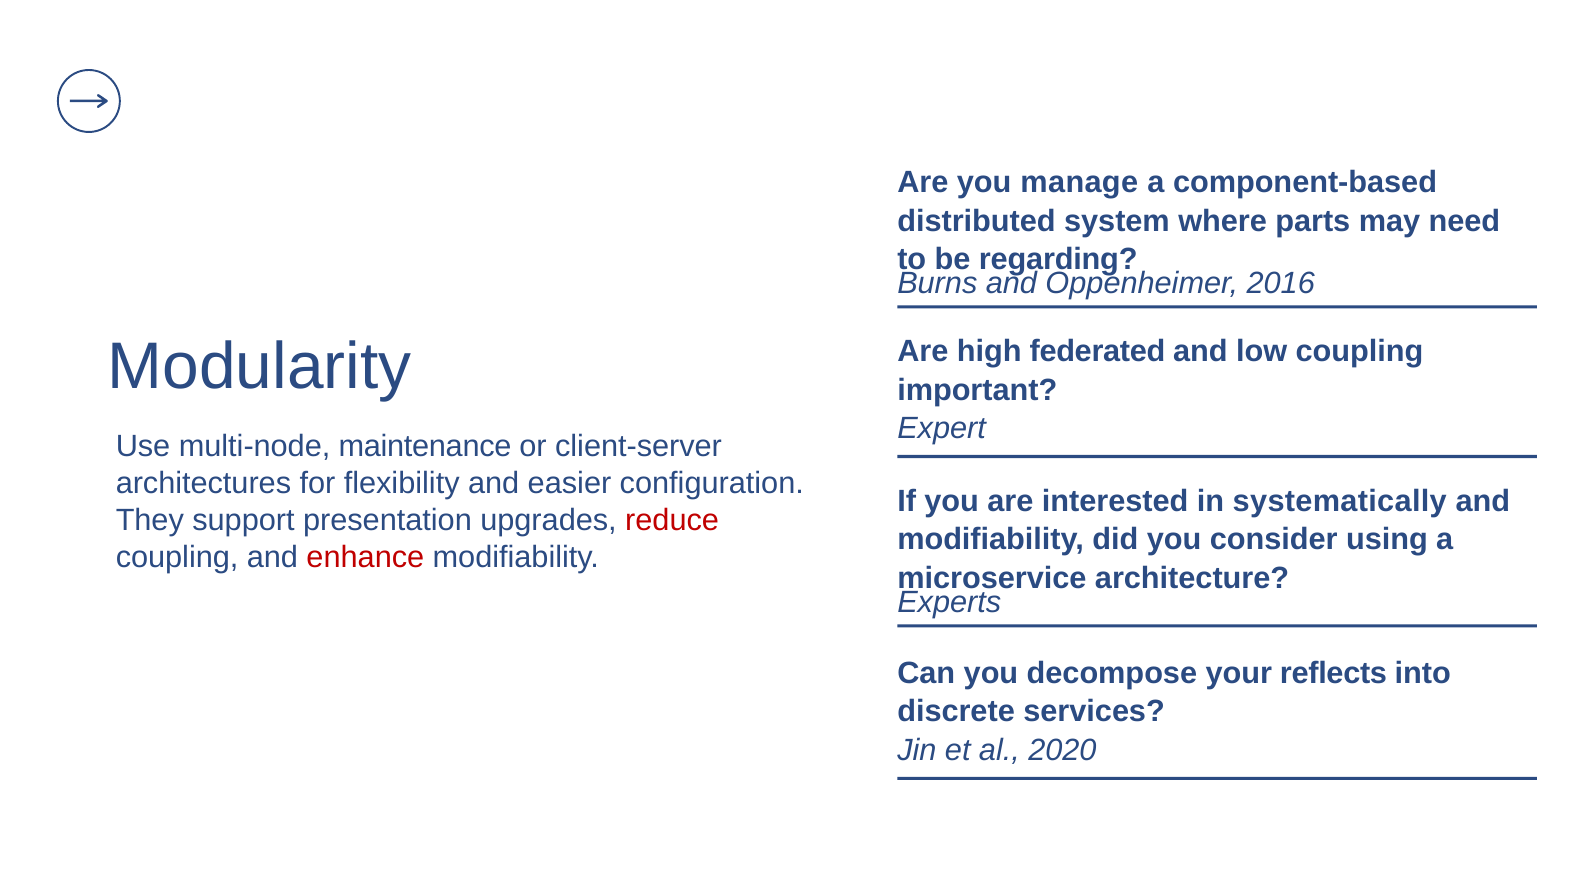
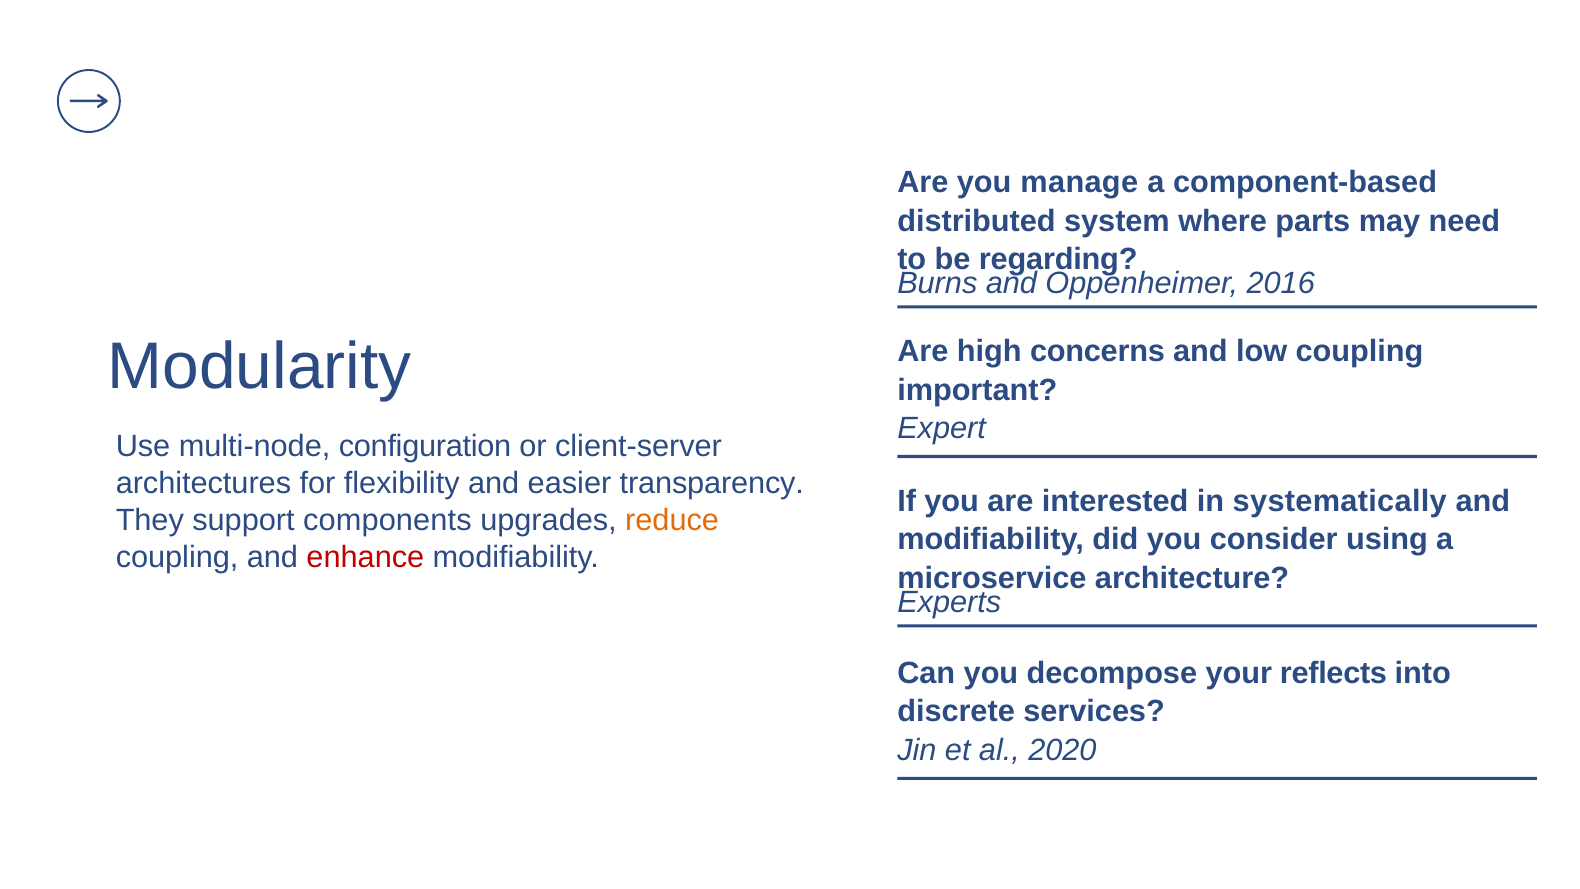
federated: federated -> concerns (1097, 352)
maintenance: maintenance -> configuration (425, 447)
configuration: configuration -> transparency (712, 483)
presentation: presentation -> components (387, 520)
reduce colour: red -> orange (672, 520)
